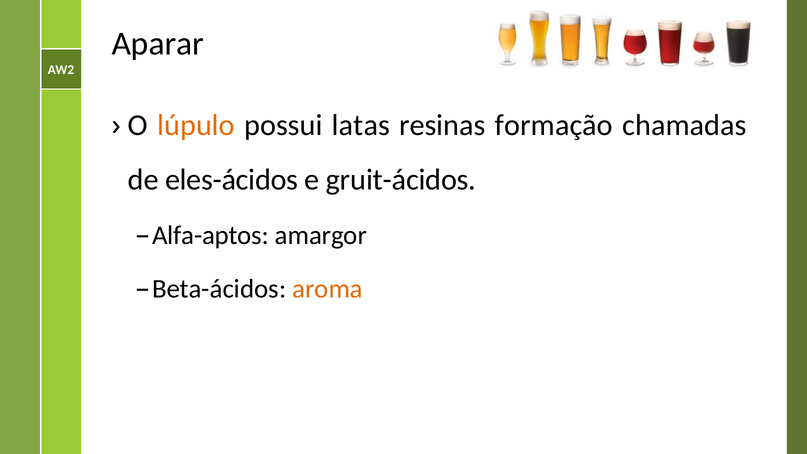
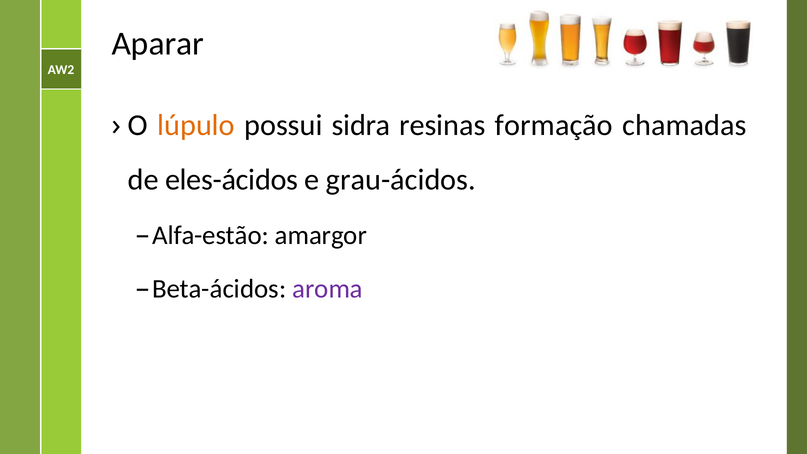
latas: latas -> sidra (361, 125)
gruit-ácidos: gruit-ácidos -> grau-ácidos (401, 180)
Alfa-aptos: Alfa-aptos -> Alfa-estão (210, 235)
aroma colour: orange -> purple (328, 289)
